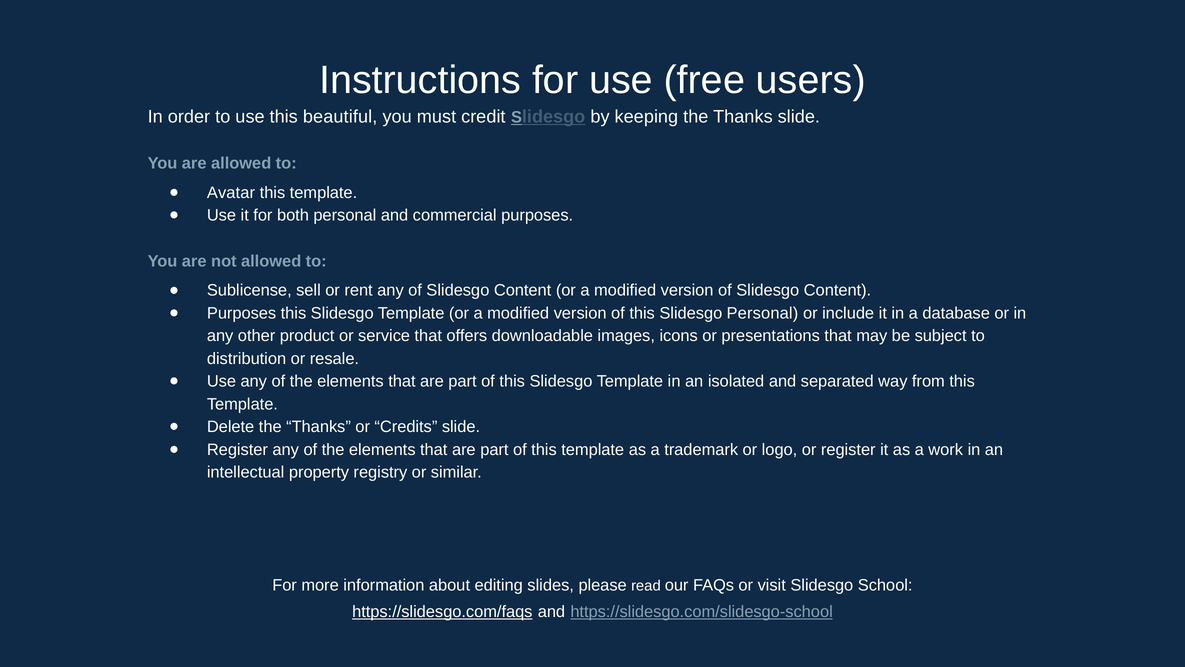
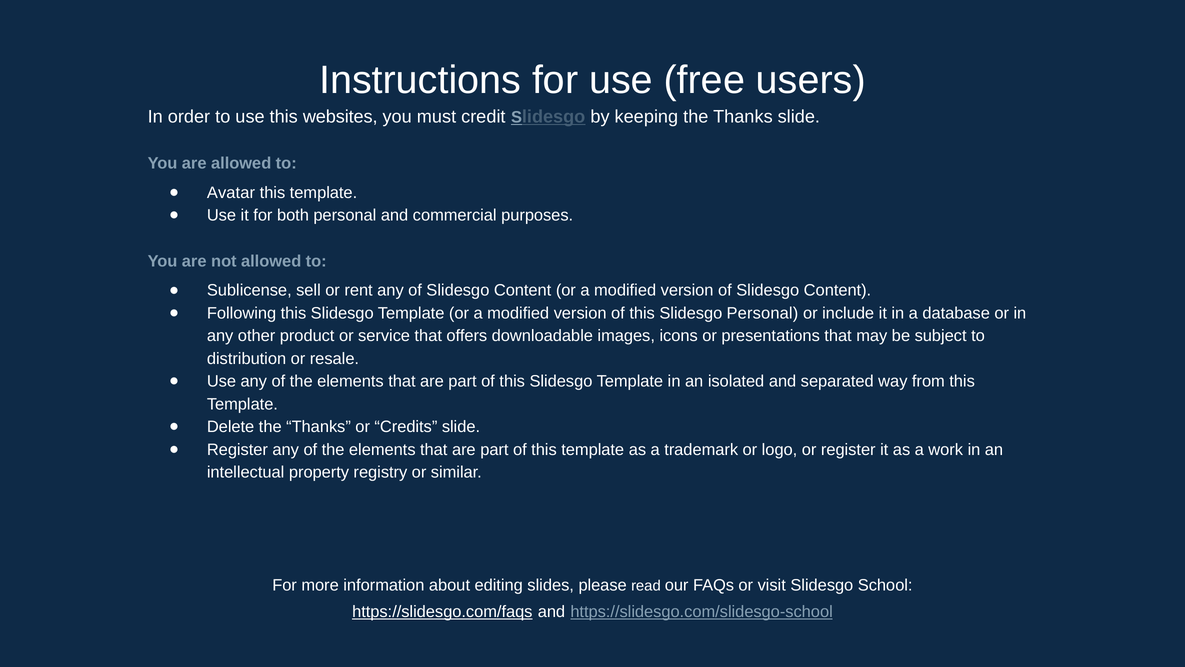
beautiful: beautiful -> websites (340, 117)
Purposes: Purposes -> Following (242, 313)
